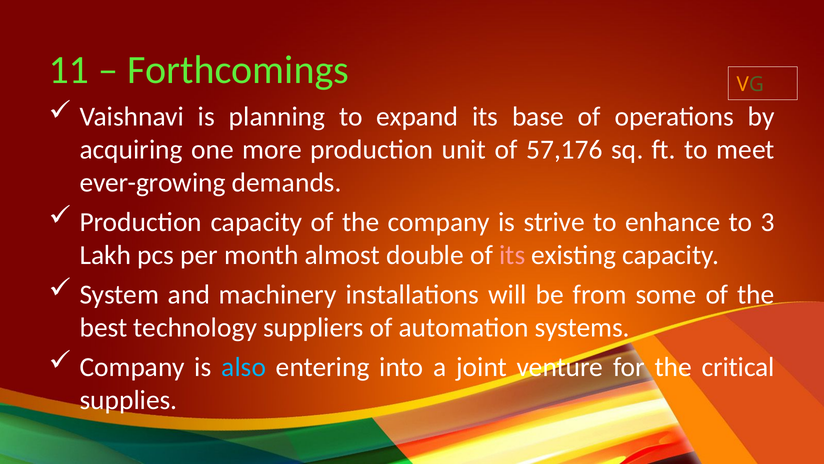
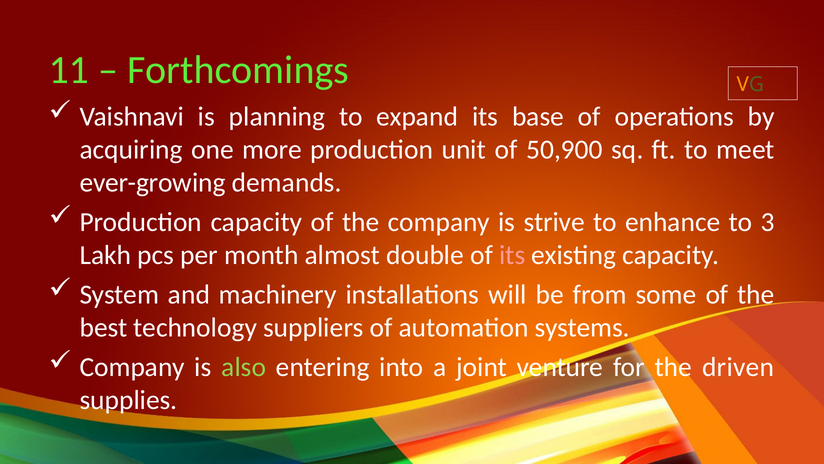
57,176: 57,176 -> 50,900 (564, 150)
also colour: light blue -> light green (244, 367)
critical: critical -> driven (738, 367)
